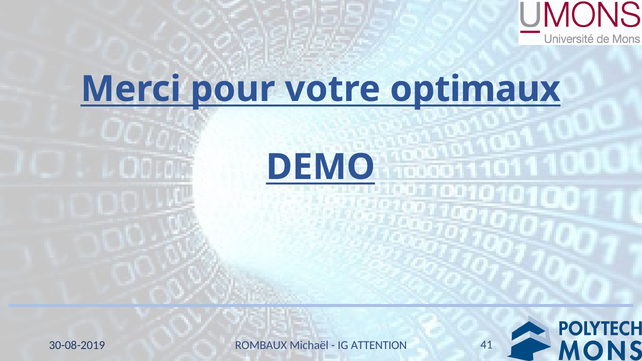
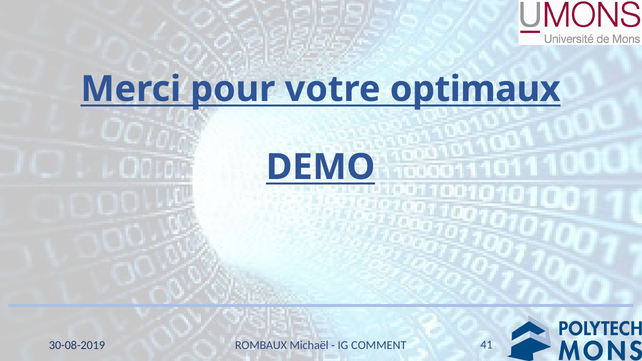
ATTENTION: ATTENTION -> COMMENT (379, 345)
